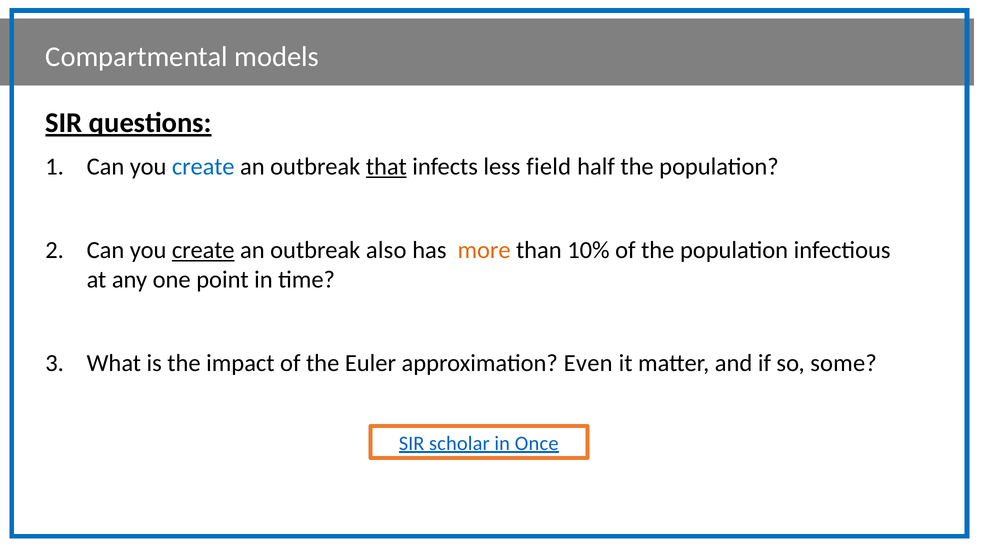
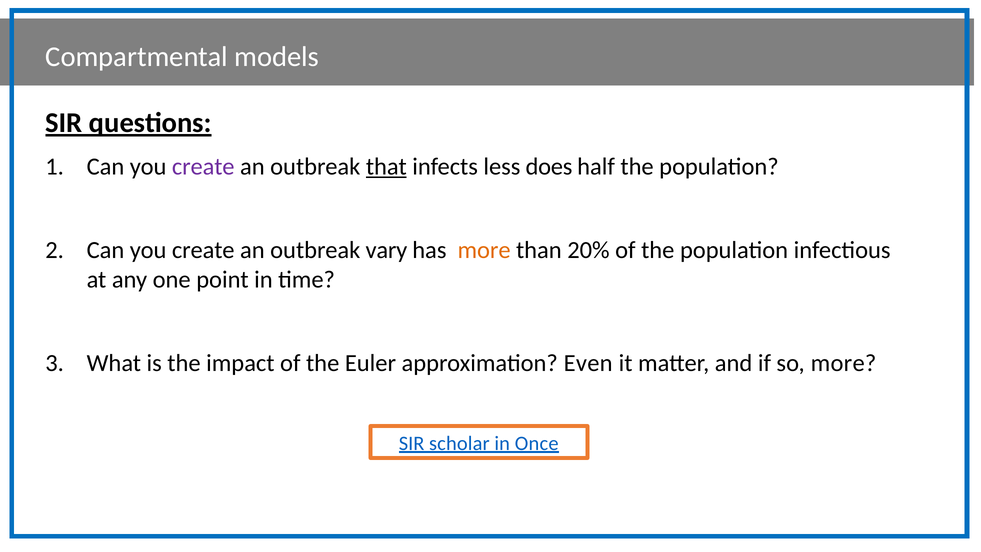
create colour: blue -> purple (203, 167)
field: field -> does (549, 167)
create underline: present -> none (203, 250)
also: also -> vary (386, 250)
10%: 10% -> 20% (588, 250)
so some: some -> more (844, 363)
